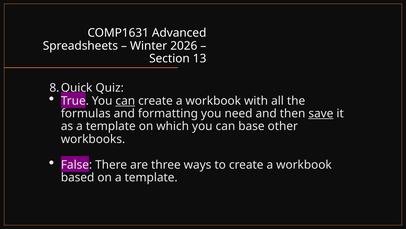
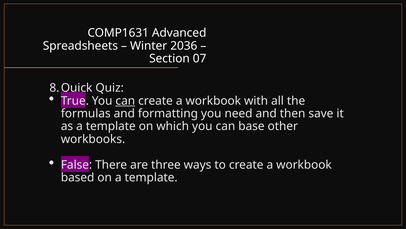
2026: 2026 -> 2036 (184, 46)
13: 13 -> 07 (200, 58)
save underline: present -> none (321, 113)
